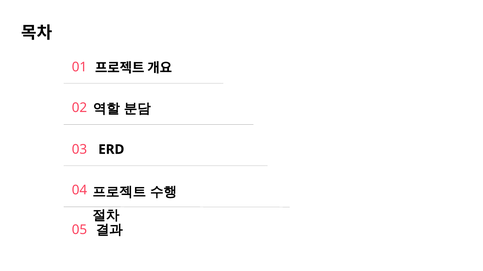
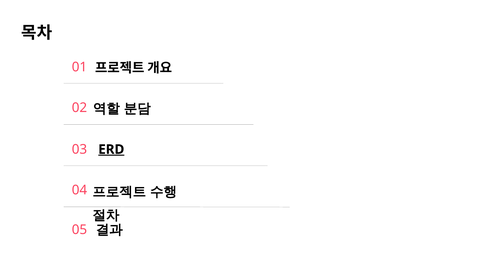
ERD underline: none -> present (111, 150)
